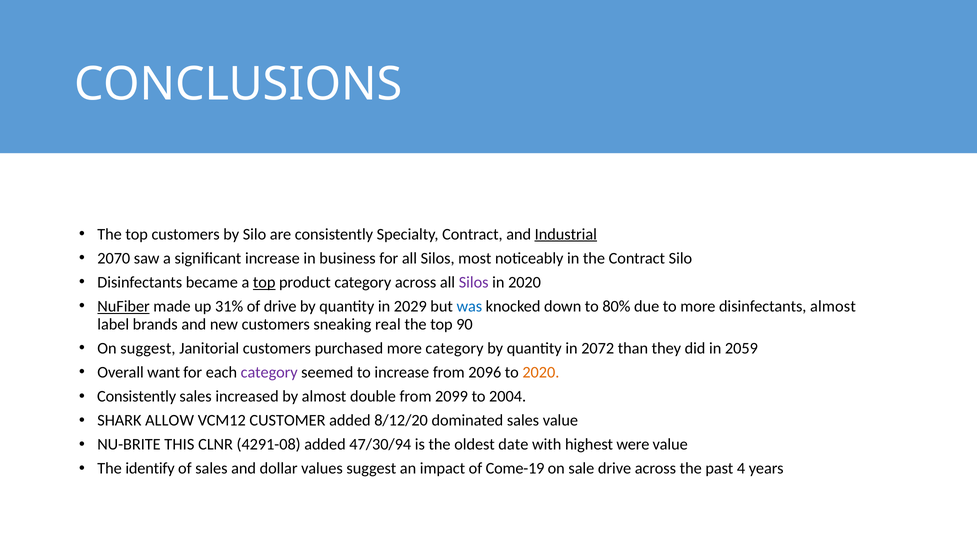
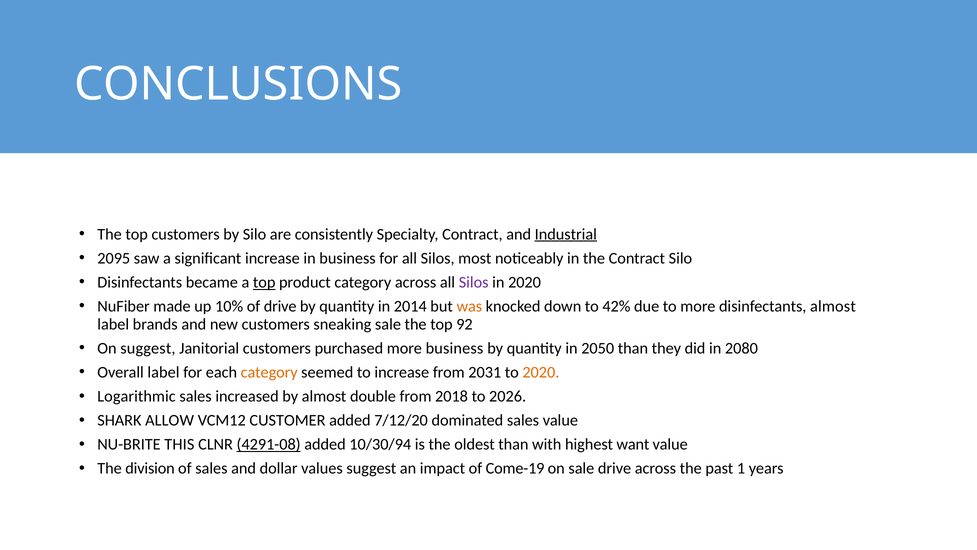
2070: 2070 -> 2095 (114, 258)
NuFiber underline: present -> none (124, 306)
31%: 31% -> 10% (229, 306)
2029: 2029 -> 2014 (410, 306)
was colour: blue -> orange (469, 306)
80%: 80% -> 42% (616, 306)
sneaking real: real -> sale (388, 324)
90: 90 -> 92 (464, 324)
more category: category -> business (454, 348)
2072: 2072 -> 2050 (598, 348)
2059: 2059 -> 2080 (741, 348)
Overall want: want -> label (164, 372)
category colour: purple -> orange (269, 372)
2096: 2096 -> 2031 (485, 372)
Consistently: Consistently -> Logarithmic (137, 396)
2099: 2099 -> 2018 (452, 396)
2004: 2004 -> 2026 (508, 396)
8/12/20: 8/12/20 -> 7/12/20 (401, 420)
4291-08 underline: none -> present (269, 444)
47/30/94: 47/30/94 -> 10/30/94 (380, 444)
oldest date: date -> than (513, 444)
were: were -> want (633, 444)
identify: identify -> division (150, 468)
4: 4 -> 1 (741, 468)
